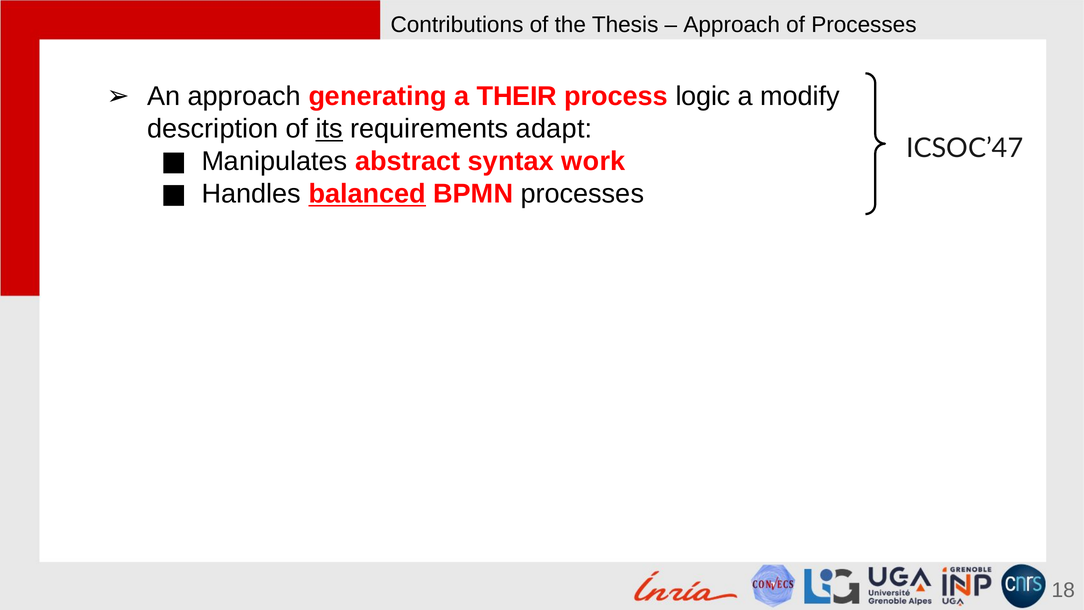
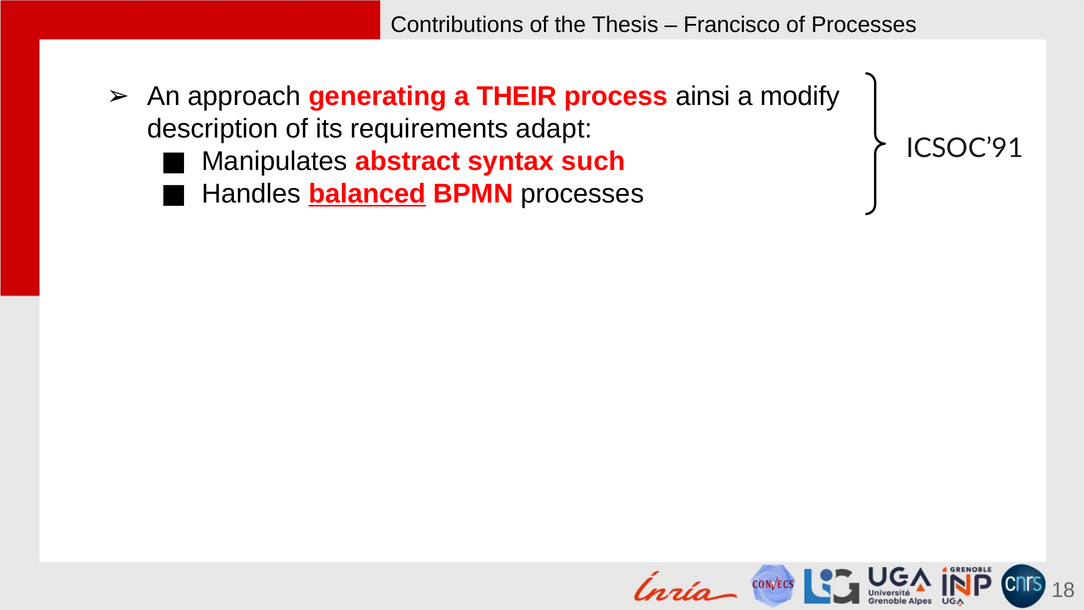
Approach: Approach -> Francisco (732, 25)
logic: logic -> ainsi (703, 96)
its underline: present -> none (329, 129)
ICSOC’47: ICSOC’47 -> ICSOC’91 (965, 148)
work: work -> such (593, 161)
